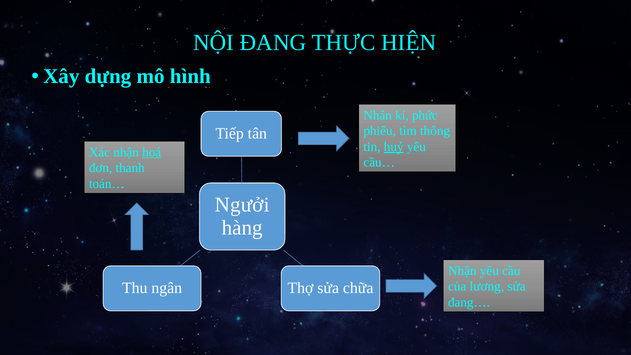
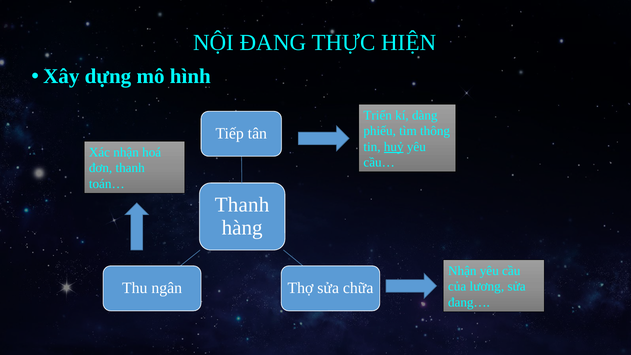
Nhân: Nhân -> Triển (378, 115)
phức: phức -> dàng (425, 115)
hoá underline: present -> none (152, 152)
Ngưởi: Ngưởi -> Thanh (242, 205)
